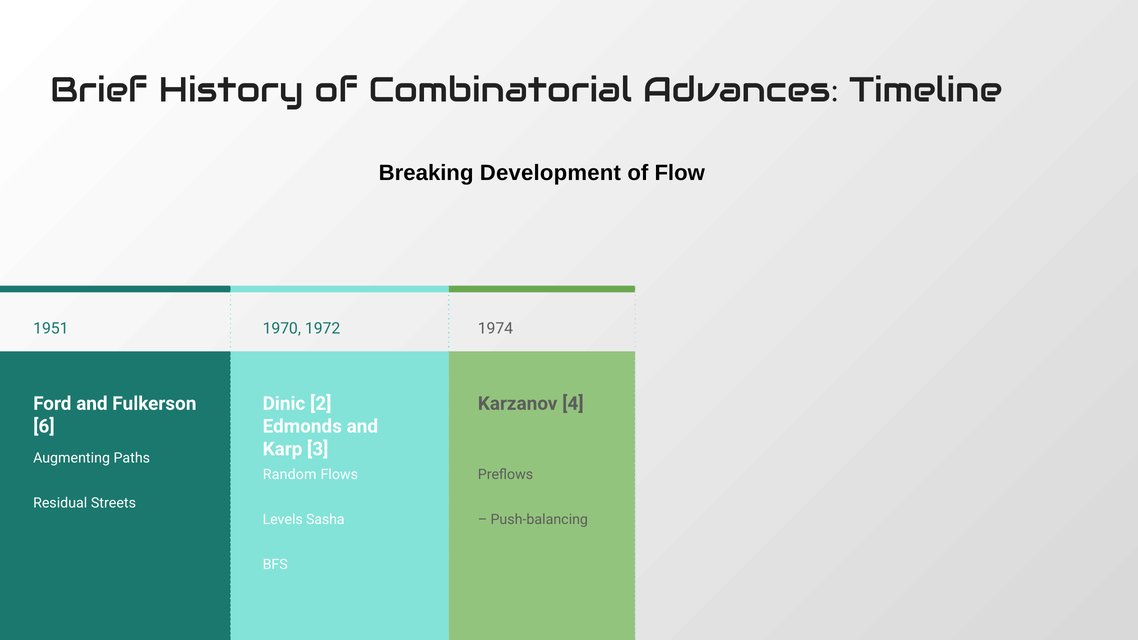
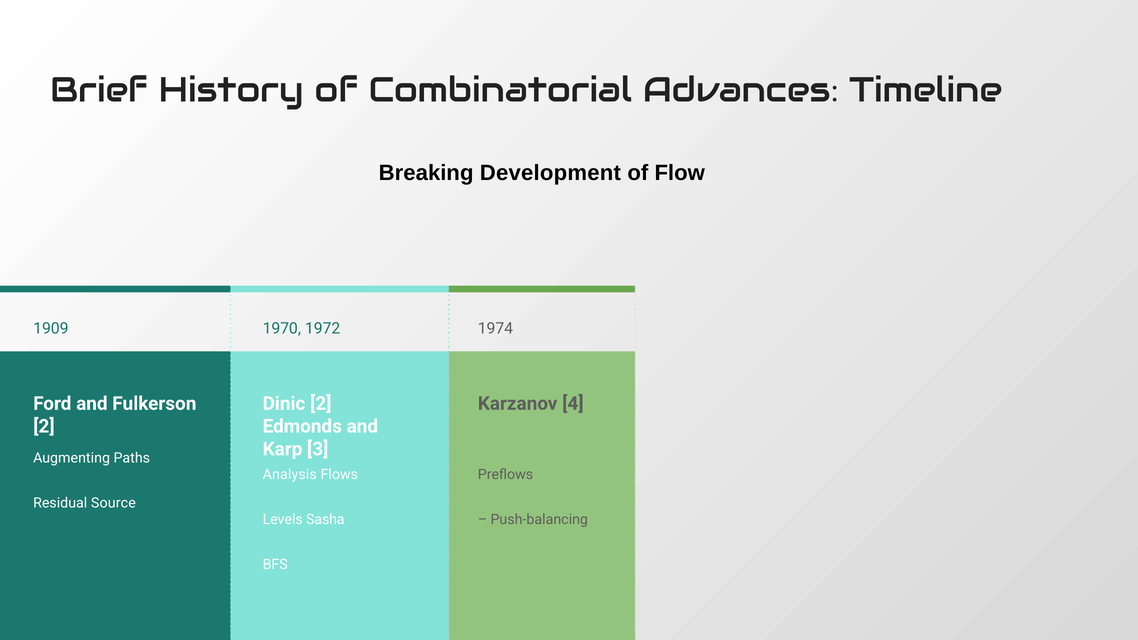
1951: 1951 -> 1909 (51, 329)
6: 6 -> 2 (44, 426)
Random: Random -> Analysis (290, 475)
Streets: Streets -> Source (113, 503)
